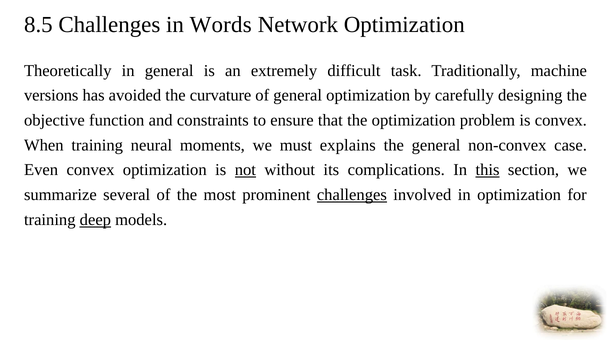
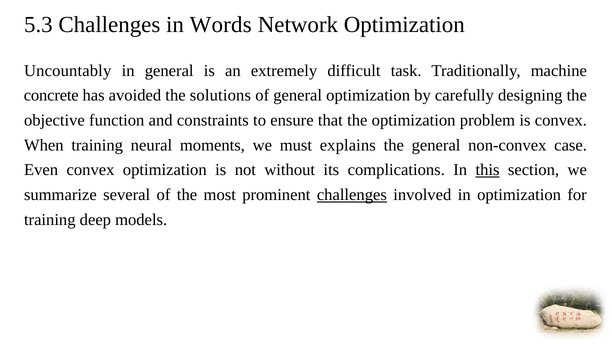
8.5: 8.5 -> 5.3 (38, 25)
Theoretically: Theoretically -> Uncountably (68, 71)
versions: versions -> concrete (51, 96)
curvature: curvature -> solutions (220, 96)
not underline: present -> none (245, 170)
deep underline: present -> none (95, 220)
